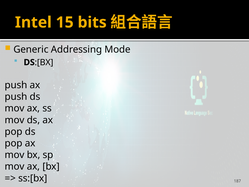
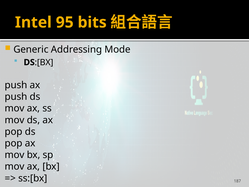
15: 15 -> 95 (65, 22)
